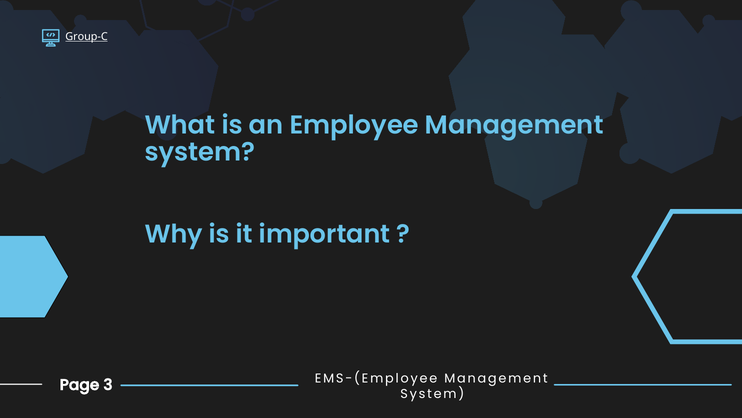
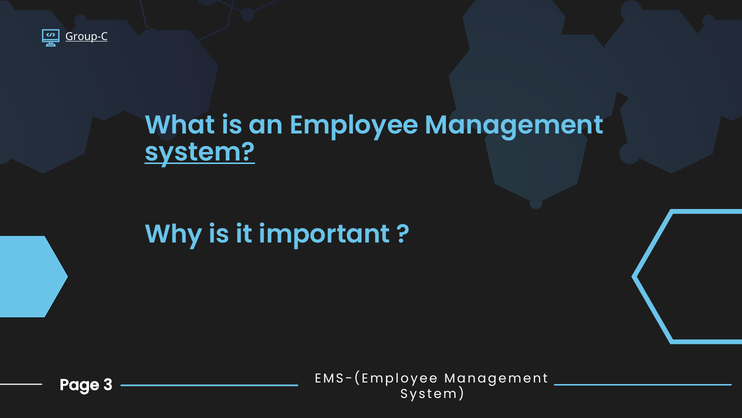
system underline: none -> present (200, 152)
